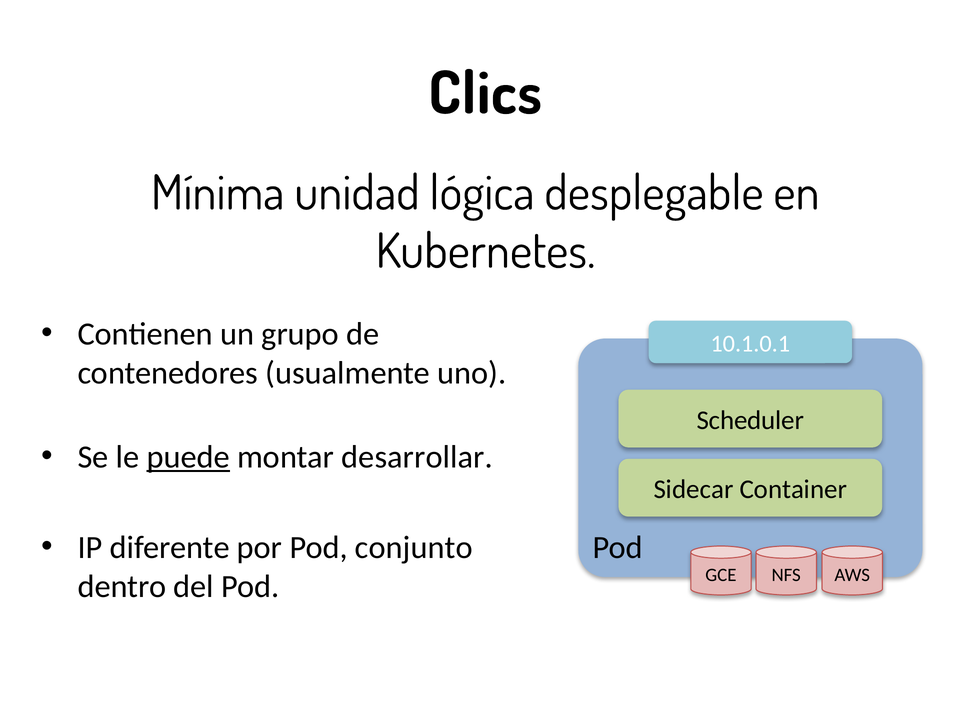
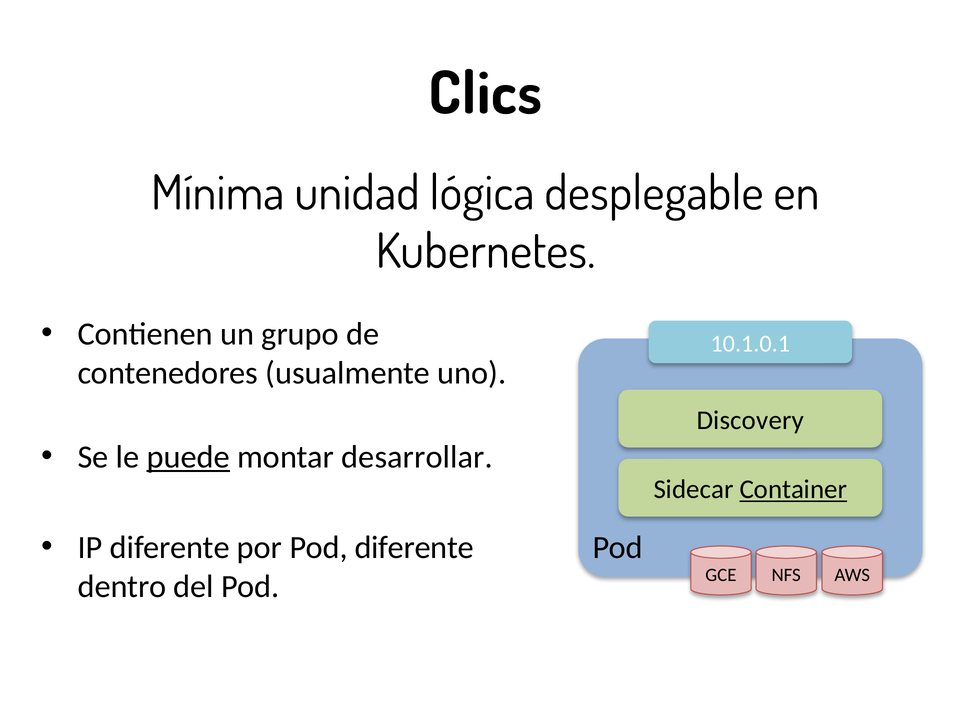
Scheduler: Scheduler -> Discovery (750, 421)
Container underline: none -> present (793, 490)
Pod conjunto: conjunto -> diferente (414, 548)
